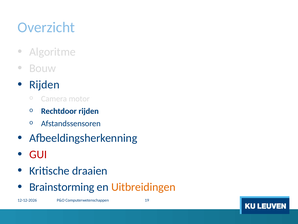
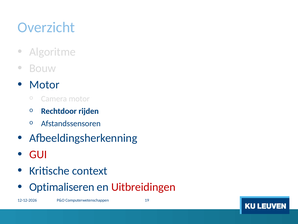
Rijden: Rijden -> Motor (44, 84)
draaien: draaien -> context (90, 170)
Brainstorming: Brainstorming -> Optimaliseren (62, 187)
Uitbreidingen colour: orange -> red (143, 187)
